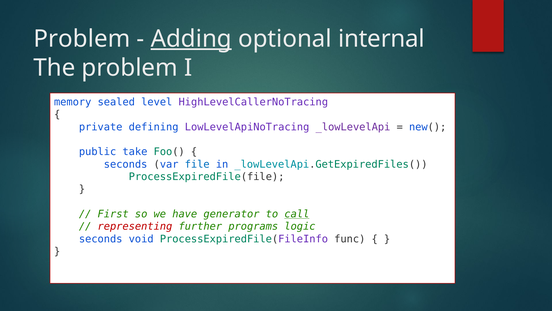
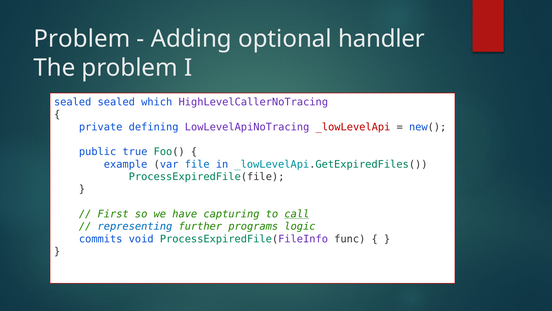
Adding underline: present -> none (191, 39)
internal: internal -> handler (381, 39)
memory: memory -> sealed (73, 102)
level: level -> which (157, 102)
_lowLevelApi colour: purple -> red (353, 127)
take: take -> true (135, 152)
seconds: seconds -> example (126, 164)
generator: generator -> capturing (231, 214)
representing colour: red -> blue (135, 226)
seconds: seconds -> commits (101, 239)
